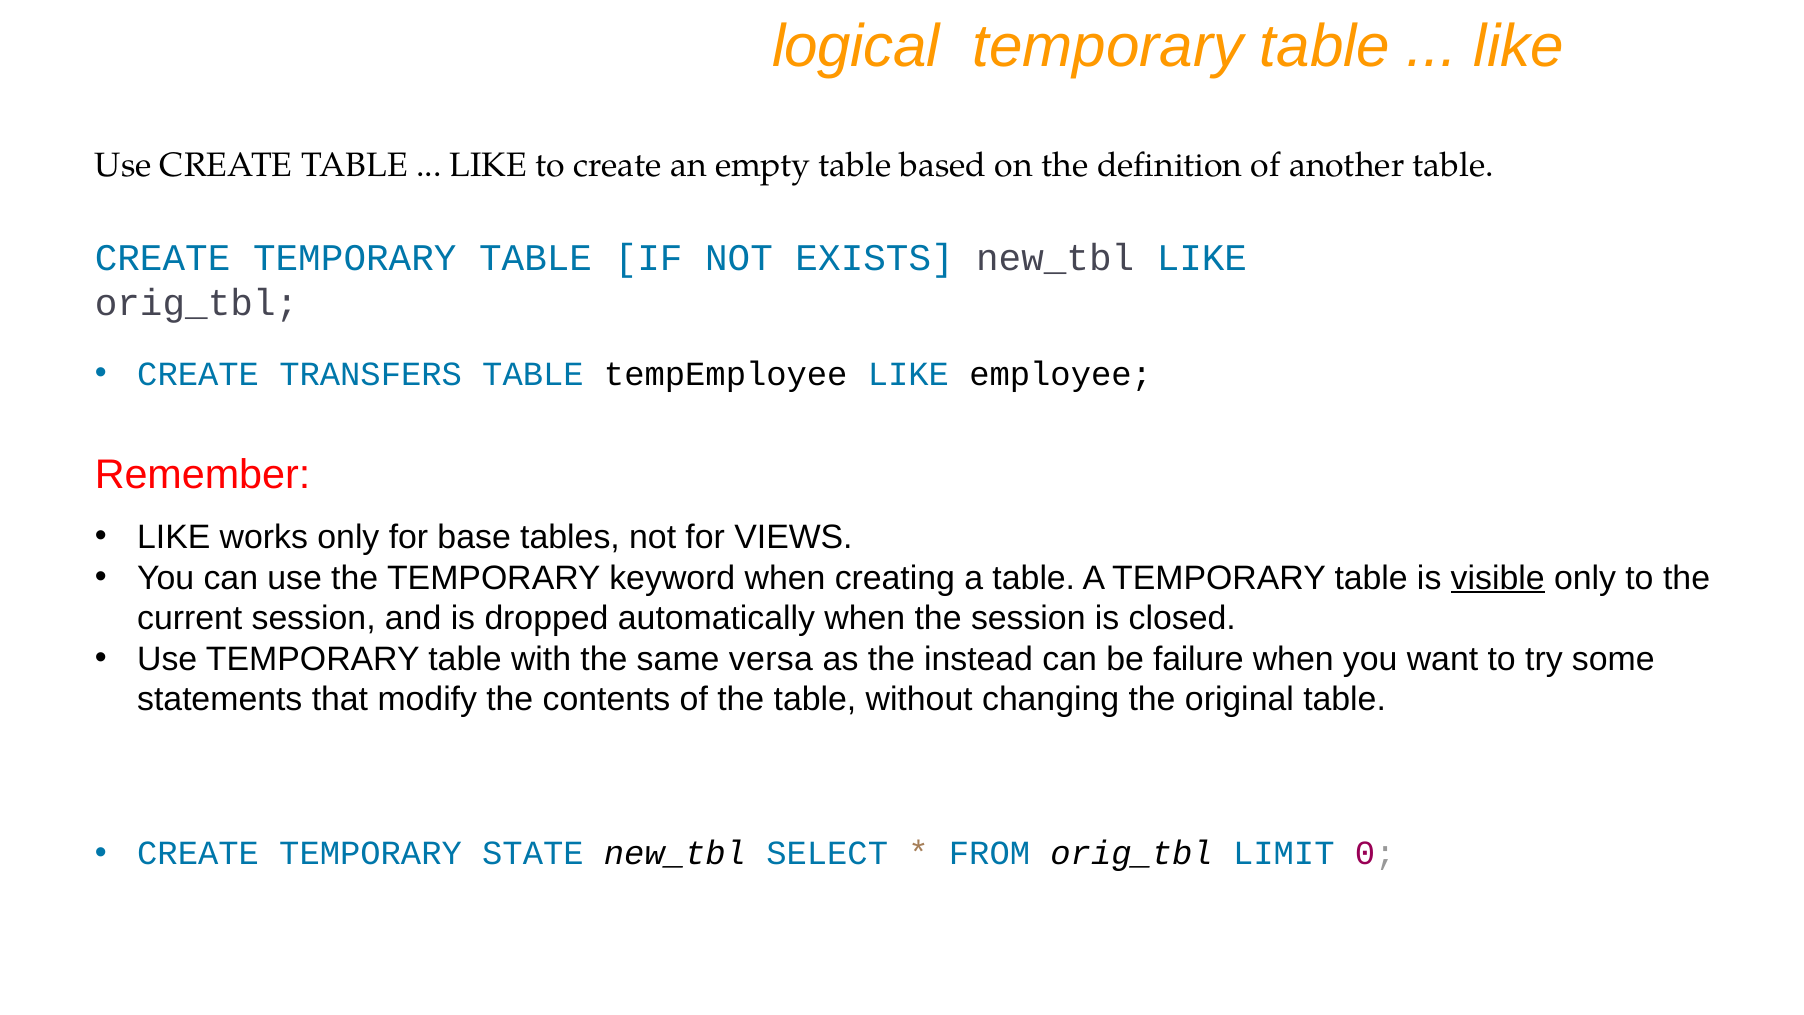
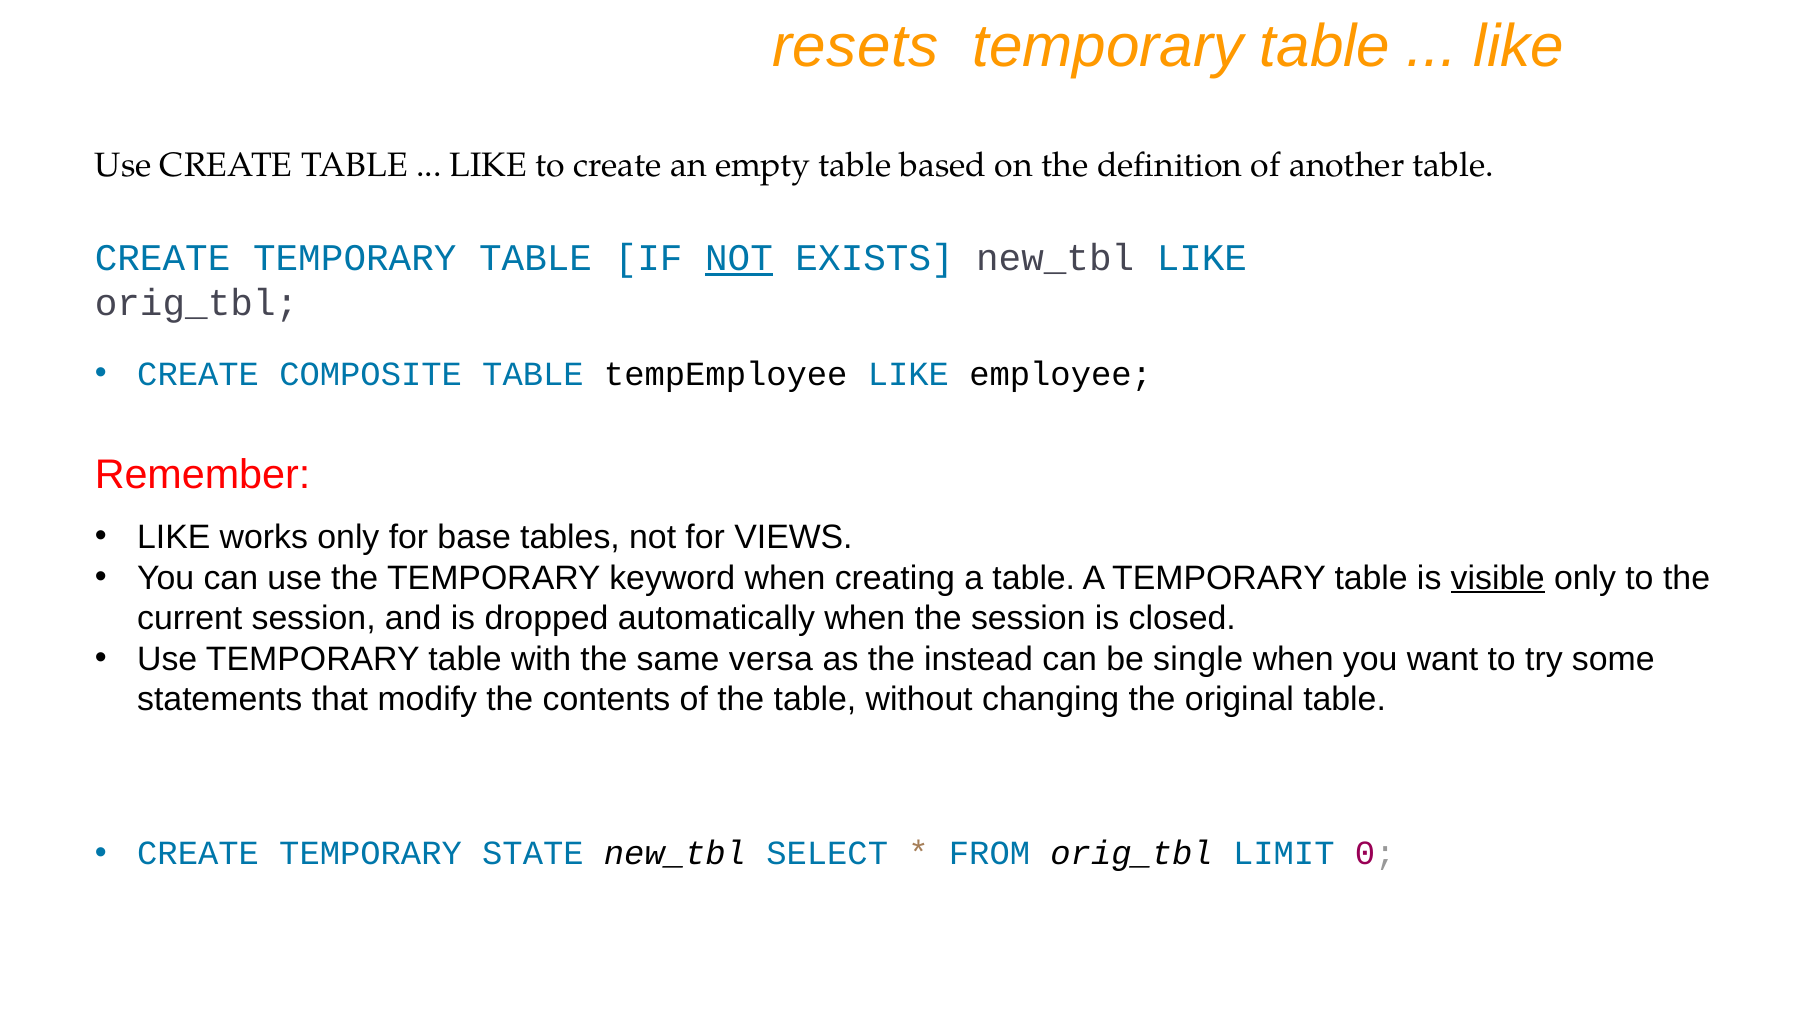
logical: logical -> resets (855, 47)
NOT underline: none -> present (739, 258)
TRANSFERS: TRANSFERS -> COMPOSITE (371, 374)
failure: failure -> single (1198, 659)
